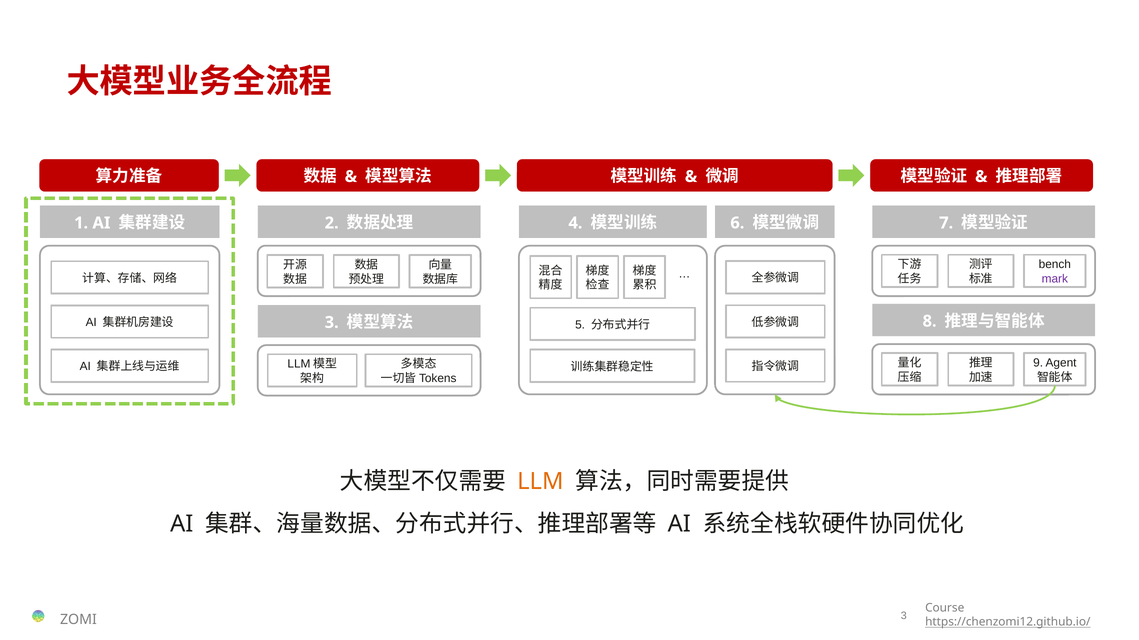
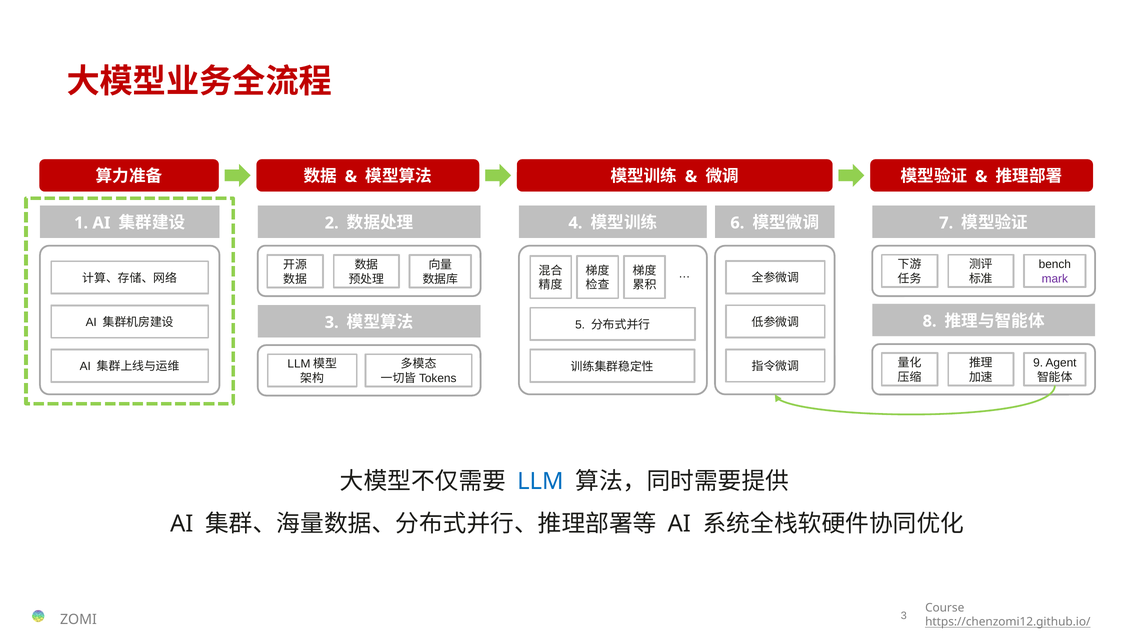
LLM colour: orange -> blue (540, 482)
